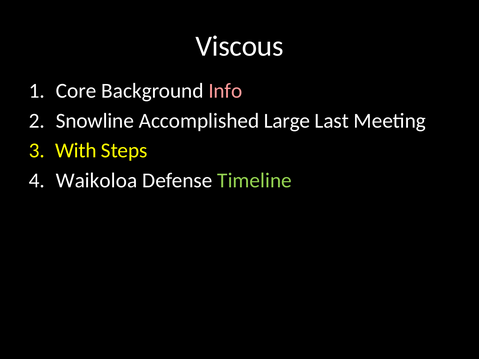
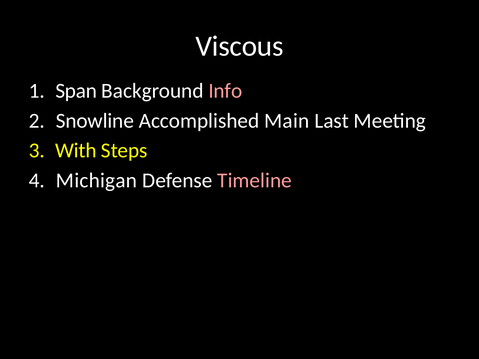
Core: Core -> Span (76, 91)
Large: Large -> Main (287, 121)
Waikoloa: Waikoloa -> Michigan (96, 180)
Timeline colour: light green -> pink (255, 180)
